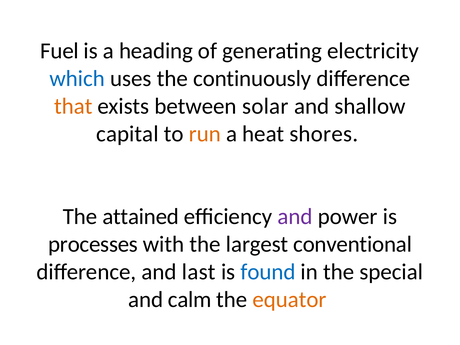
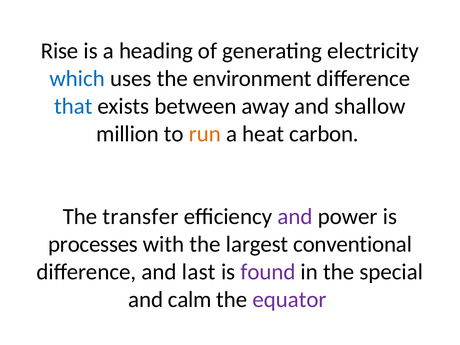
Fuel: Fuel -> Rise (60, 51)
continuously: continuously -> environment (252, 79)
that colour: orange -> blue (73, 106)
solar: solar -> away (266, 106)
capital: capital -> million (128, 134)
shores: shores -> carbon (324, 134)
attained: attained -> transfer (141, 217)
found colour: blue -> purple (268, 272)
equator colour: orange -> purple (290, 299)
